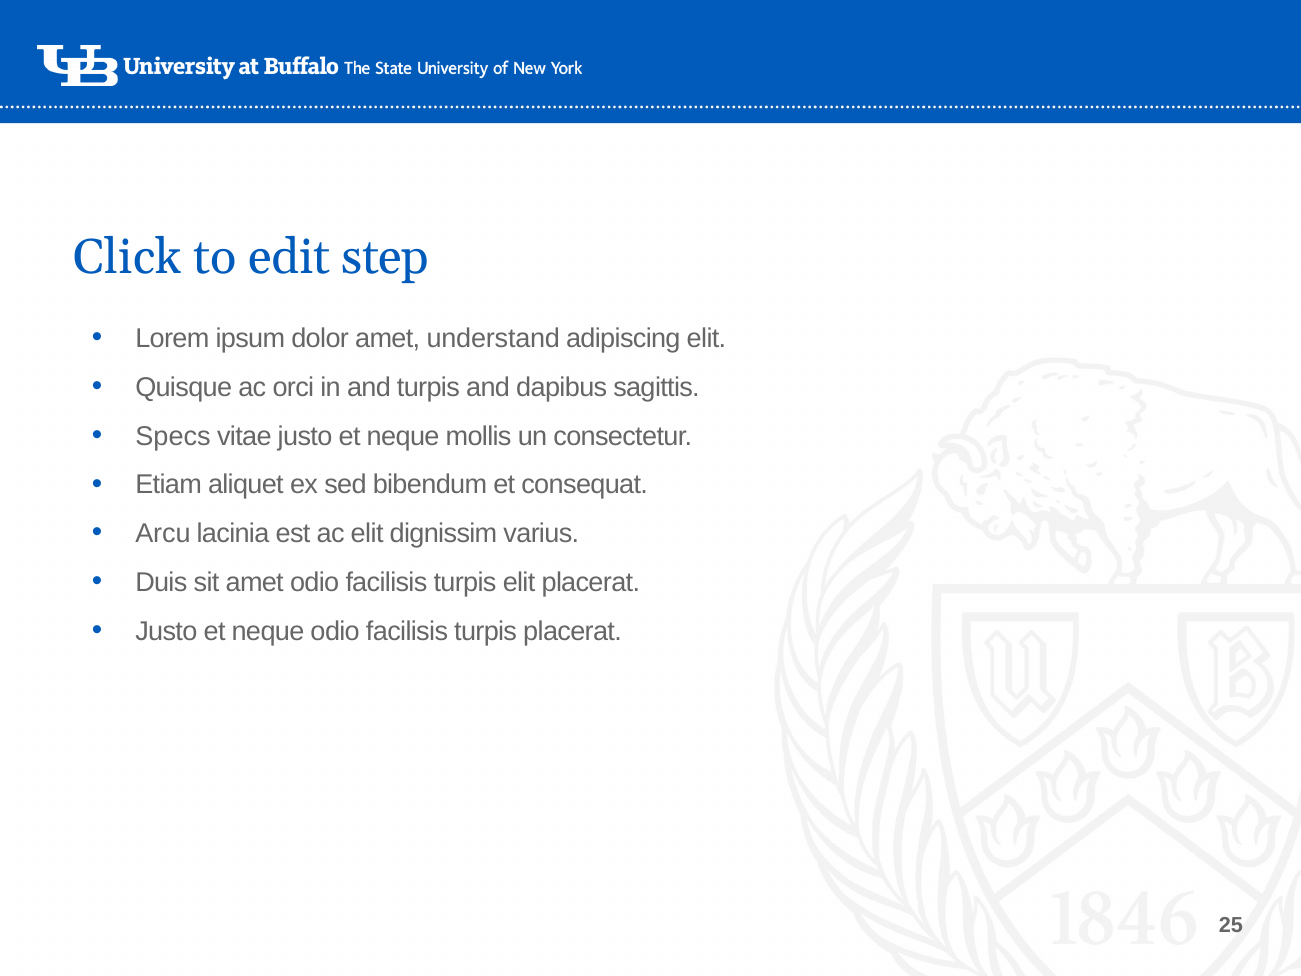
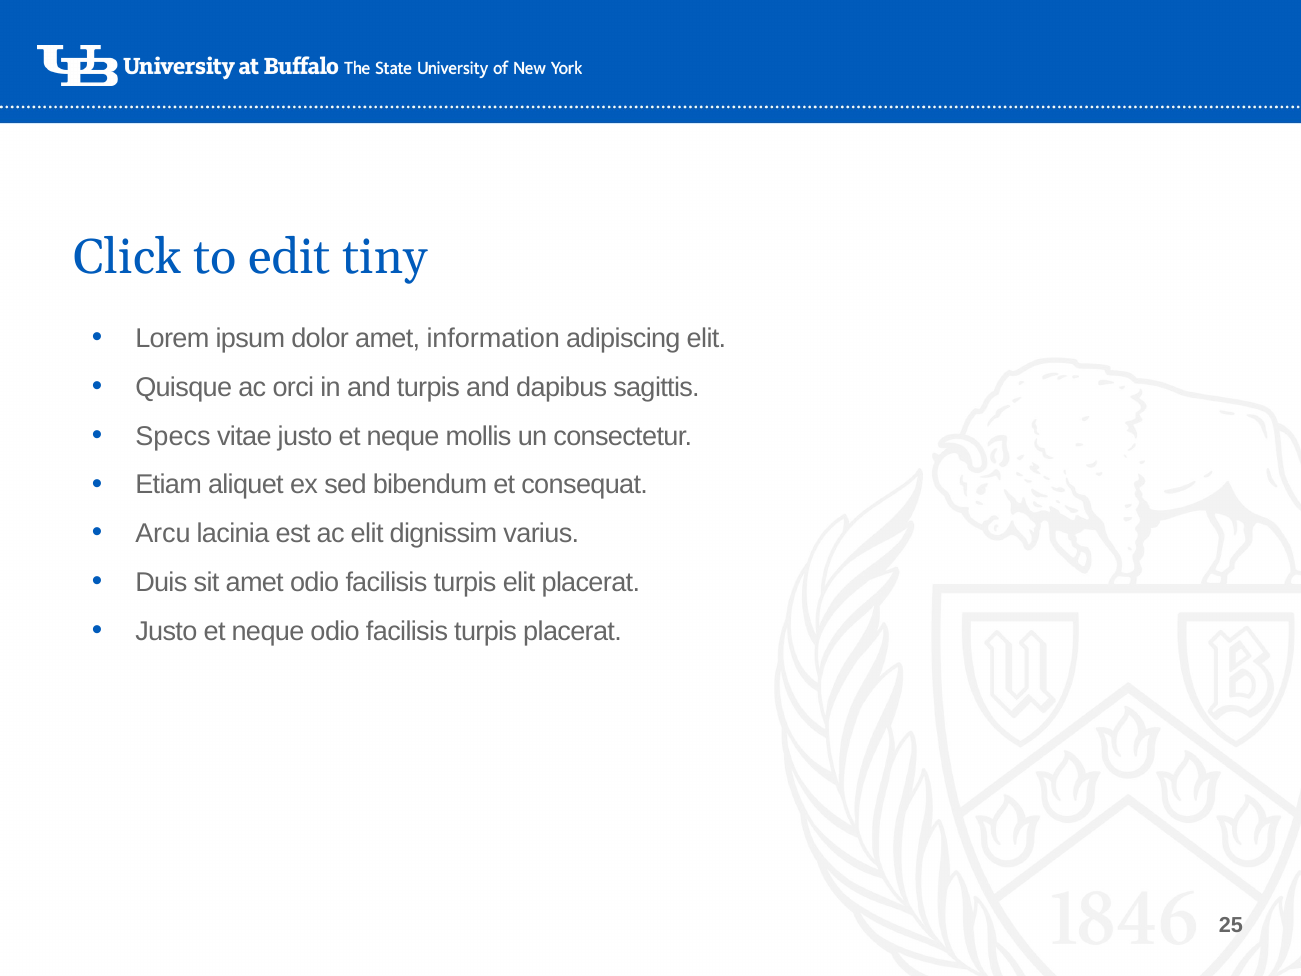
step: step -> tiny (385, 258)
understand: understand -> information (493, 338)
